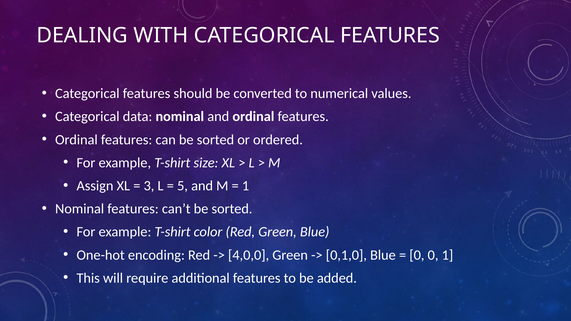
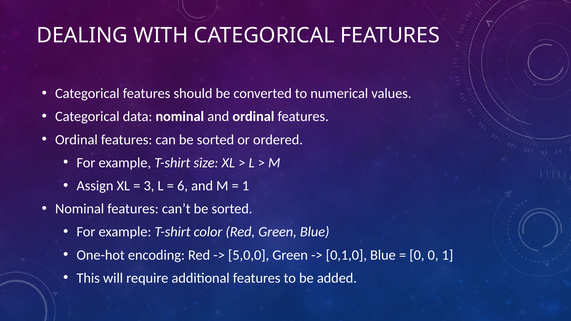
5: 5 -> 6 (183, 186)
4,0,0: 4,0,0 -> 5,0,0 (249, 255)
